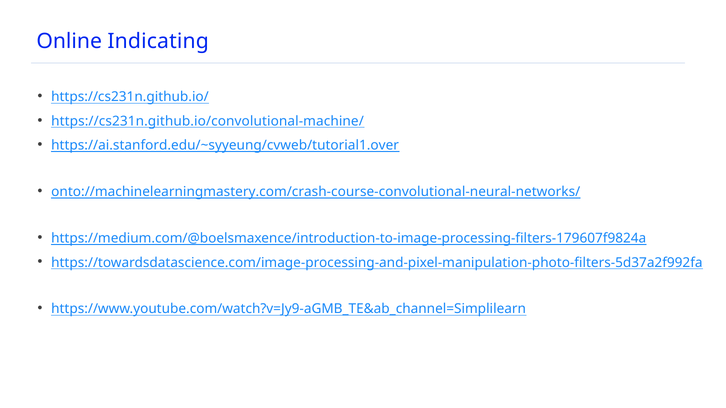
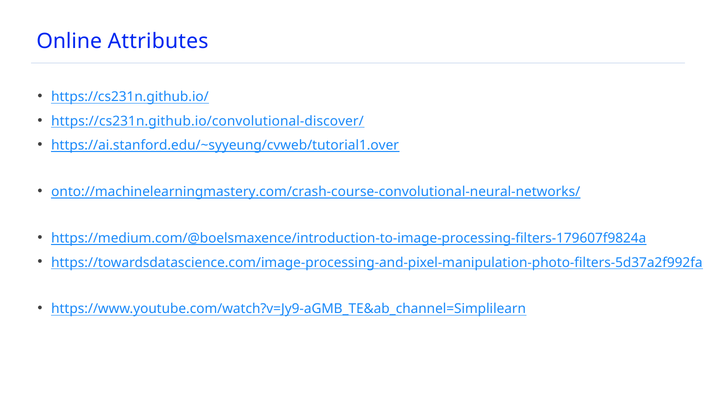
Indicating: Indicating -> Attributes (158, 42)
https://cs231n.github.io/convolutional-machine/: https://cs231n.github.io/convolutional-machine/ -> https://cs231n.github.io/convolutional-discover/ (207, 121)
